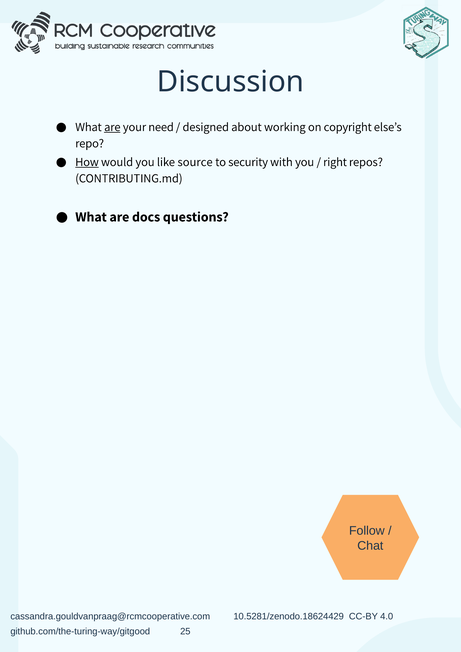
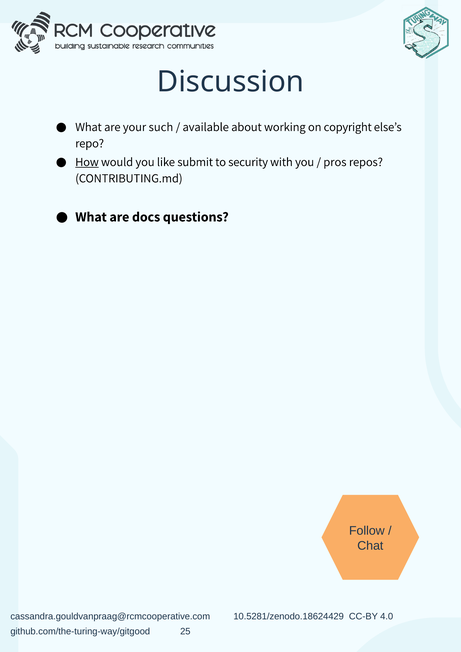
are underline: present -> none (112, 127)
need: need -> such (161, 127)
designed: designed -> available (206, 127)
source: source -> submit (195, 162)
right: right -> pros (335, 162)
